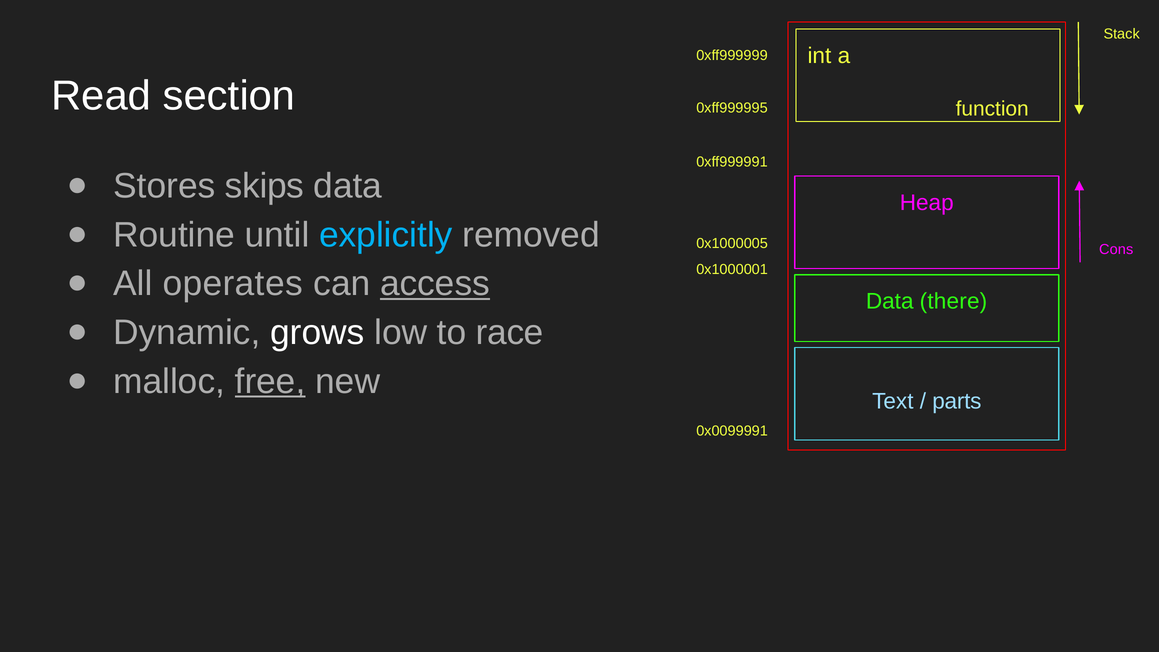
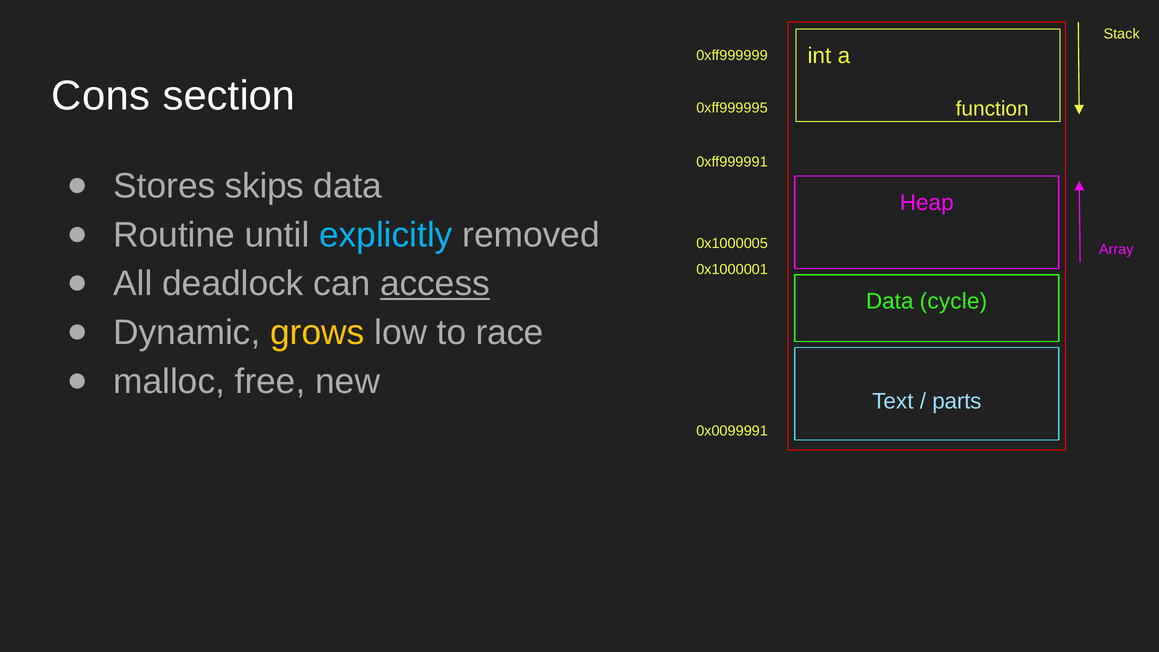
Read: Read -> Cons (101, 96)
Cons: Cons -> Array (1116, 249)
operates: operates -> deadlock (233, 284)
there: there -> cycle (953, 301)
grows colour: white -> yellow (317, 333)
free underline: present -> none (270, 381)
